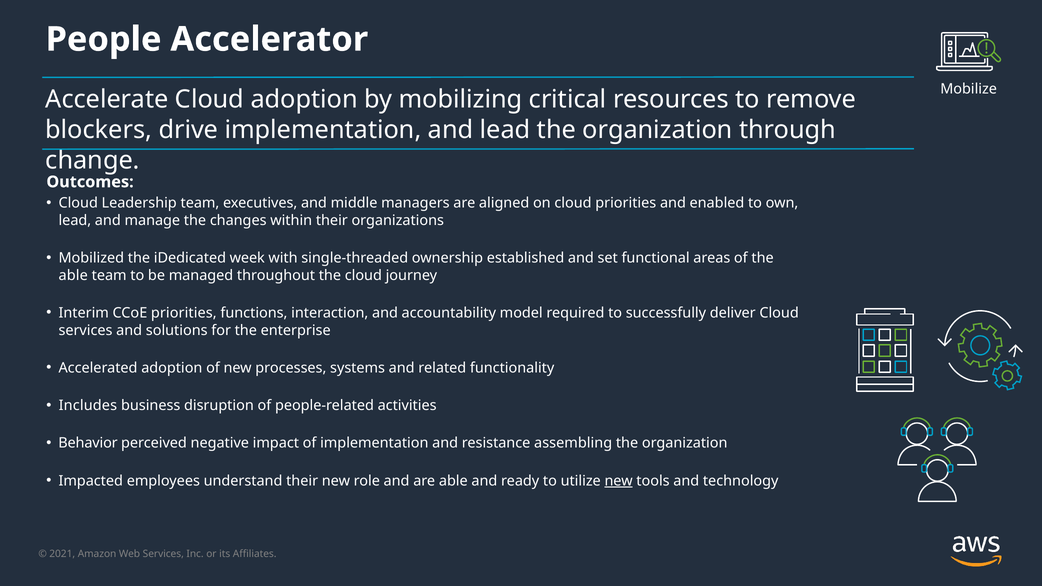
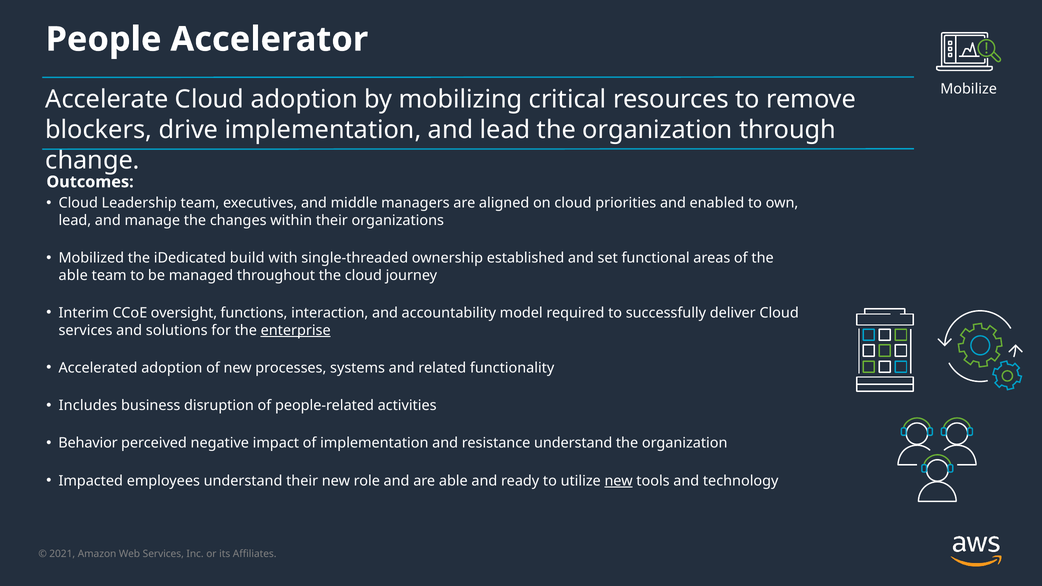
week: week -> build (247, 258)
CCoE priorities: priorities -> oversight (184, 313)
enterprise underline: none -> present (296, 330)
resistance assembling: assembling -> understand (573, 443)
